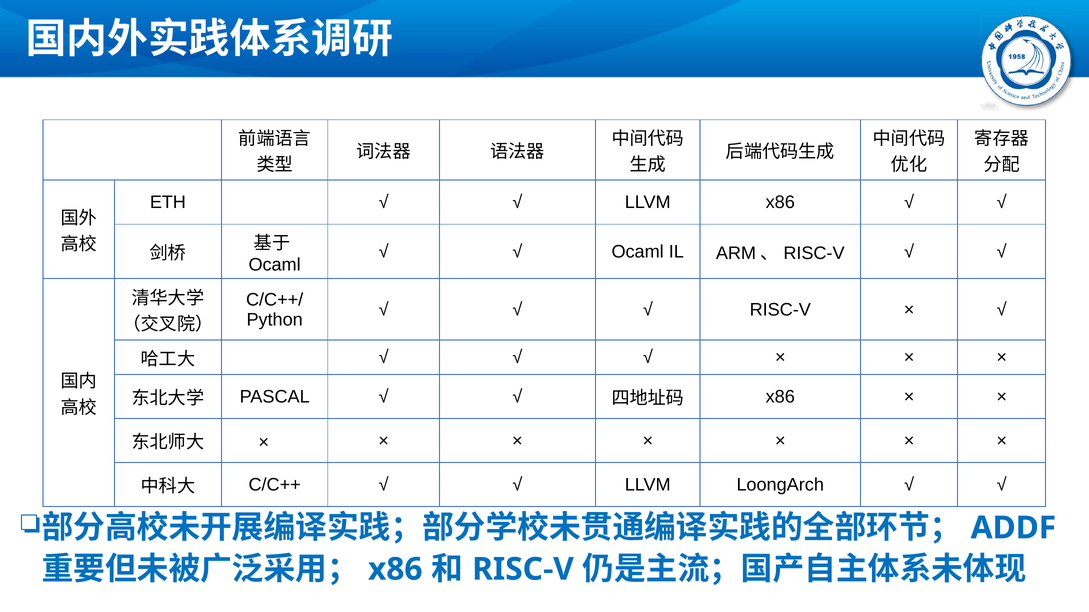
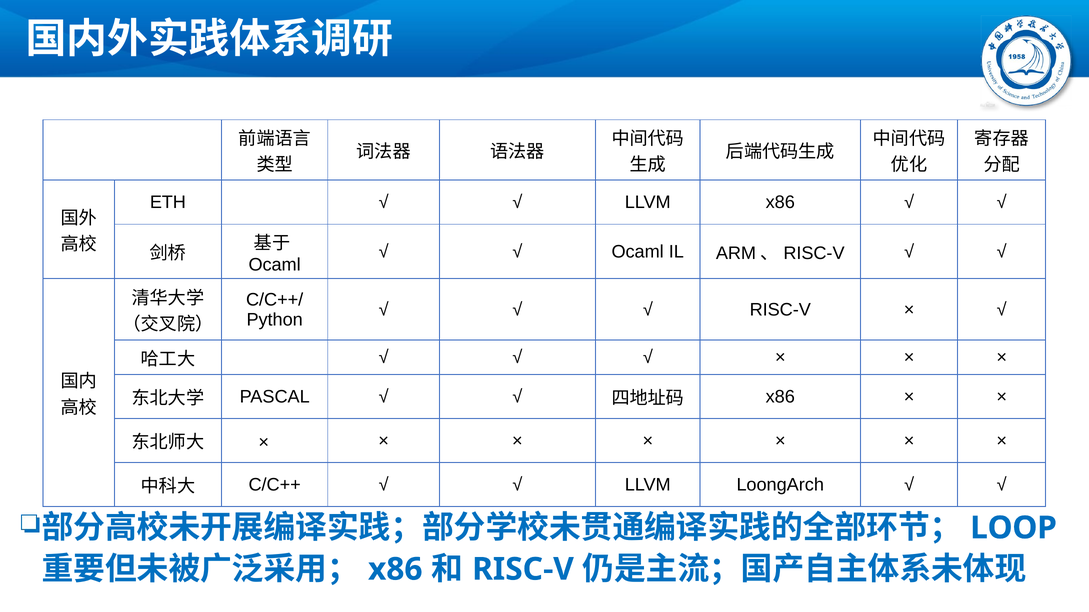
ADDF: ADDF -> LOOP (1013, 528)
